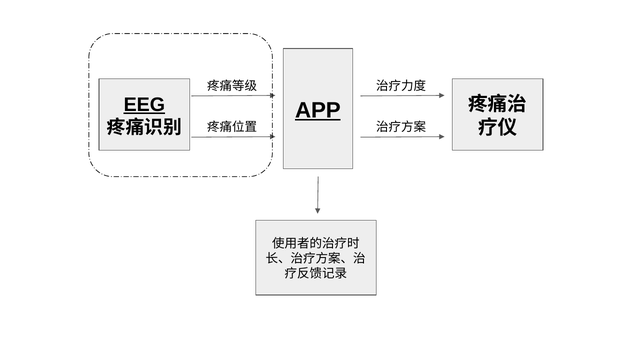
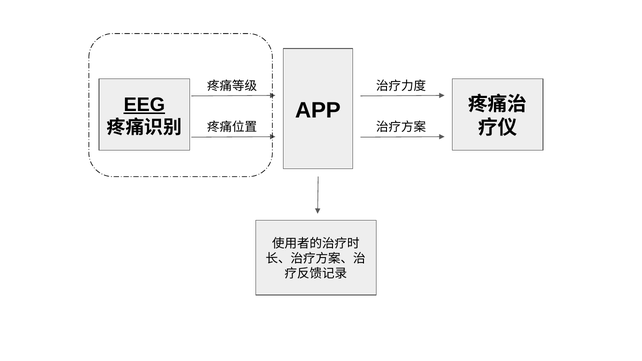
APP underline: present -> none (318, 110)
